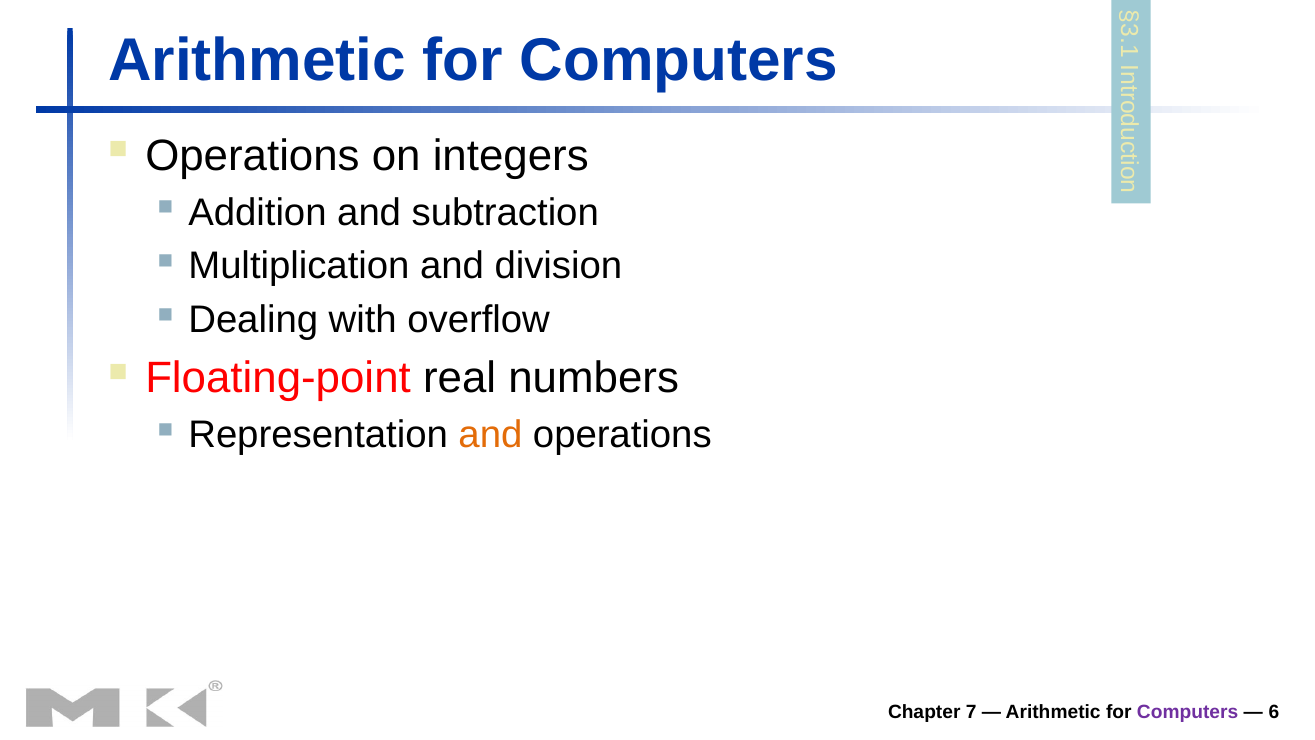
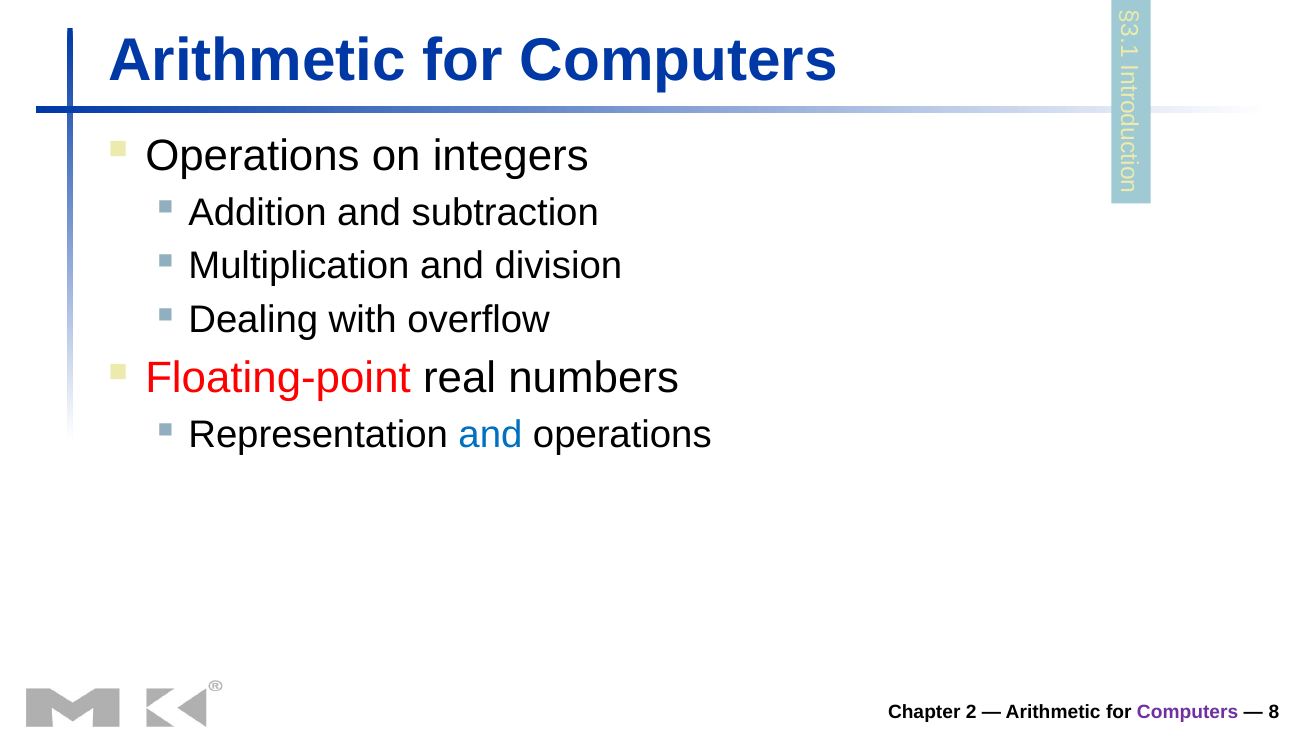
and colour: orange -> blue (490, 435)
7: 7 -> 2 (971, 712)
6: 6 -> 8 (1274, 712)
